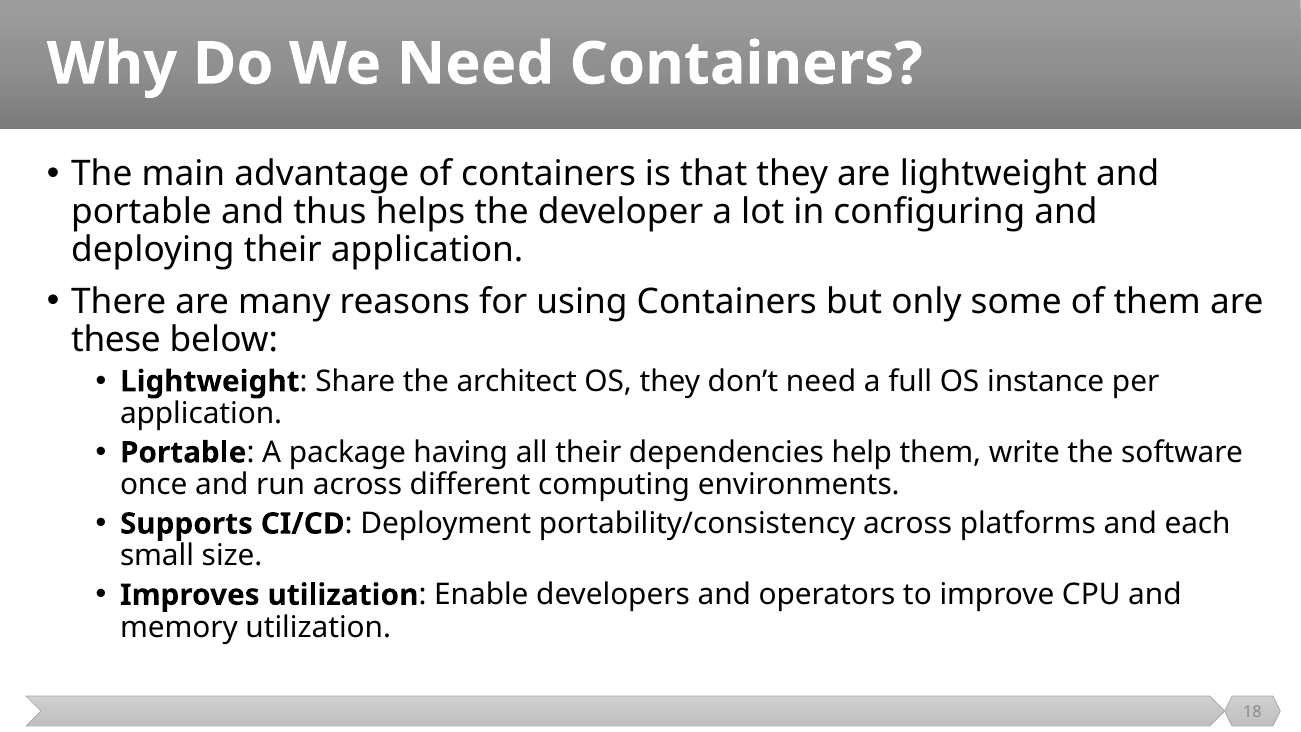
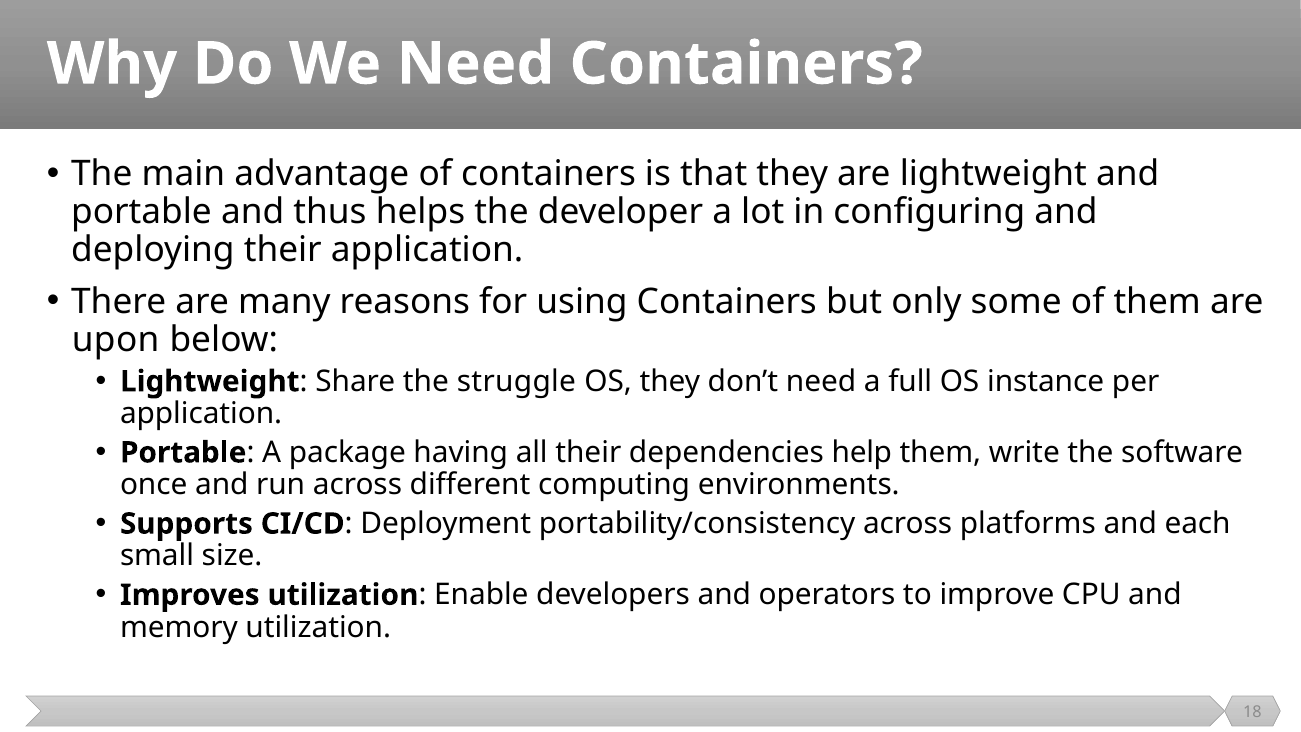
these: these -> upon (116, 339)
architect: architect -> struggle (516, 381)
